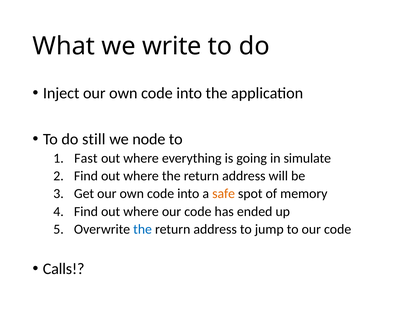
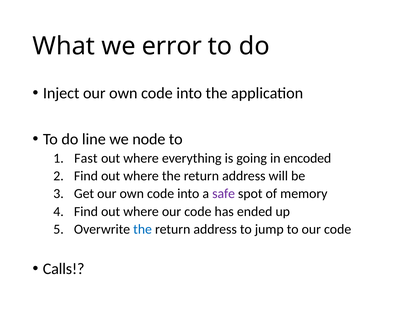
write: write -> error (172, 46)
still: still -> line (94, 140)
simulate: simulate -> encoded (307, 159)
safe colour: orange -> purple (224, 194)
